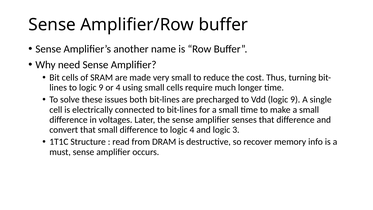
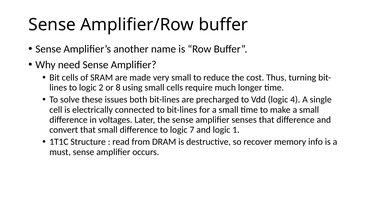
to logic 9: 9 -> 2 (101, 88)
or 4: 4 -> 8 (118, 88)
Vdd logic 9: 9 -> 4 (295, 100)
logic 4: 4 -> 7 (192, 130)
3: 3 -> 1 (236, 130)
